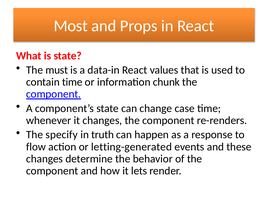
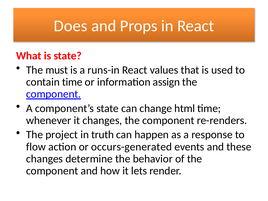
Most: Most -> Does (70, 26)
data-in: data-in -> runs-in (104, 70)
chunk: chunk -> assign (166, 82)
case: case -> html (185, 108)
specify: specify -> project (62, 135)
letting-generated: letting-generated -> occurs-generated (132, 147)
